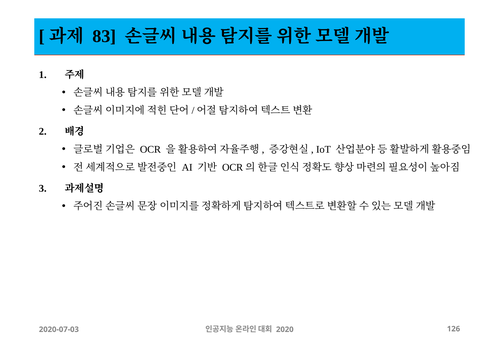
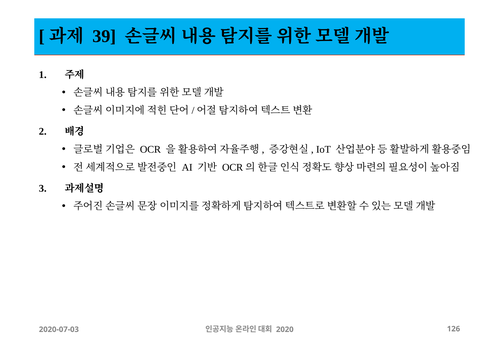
83: 83 -> 39 (104, 36)
